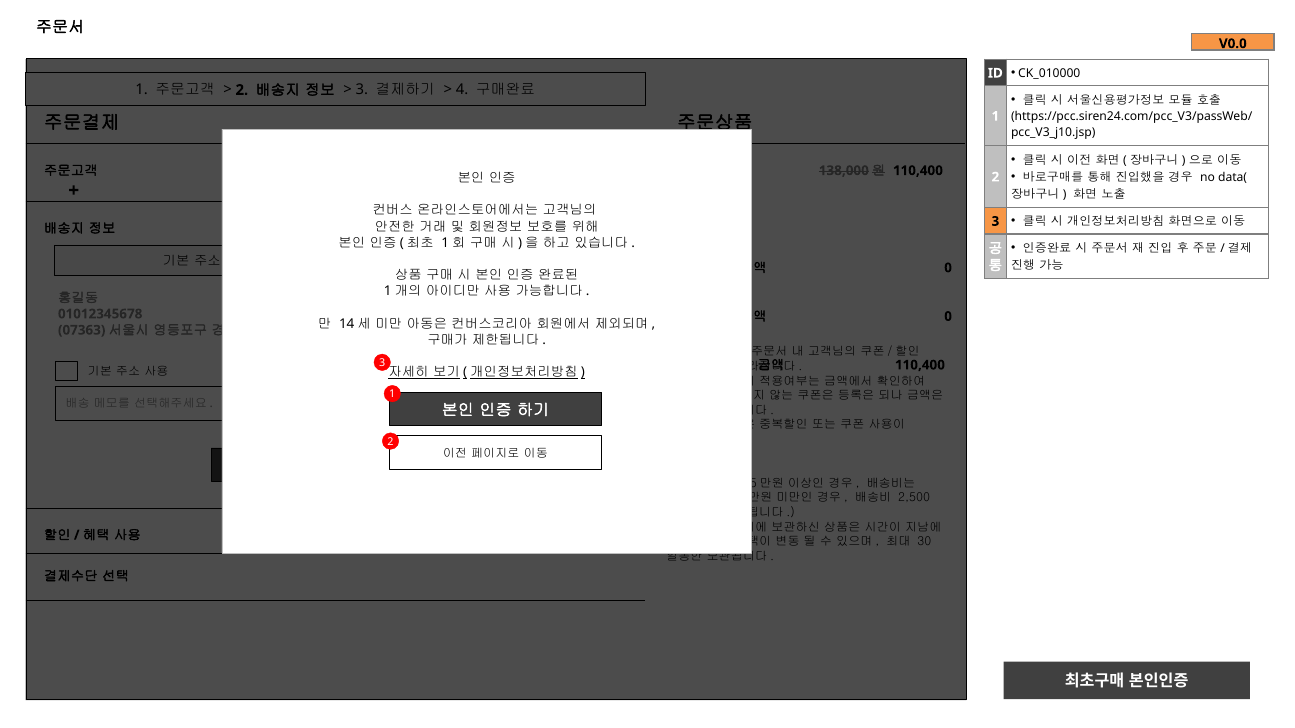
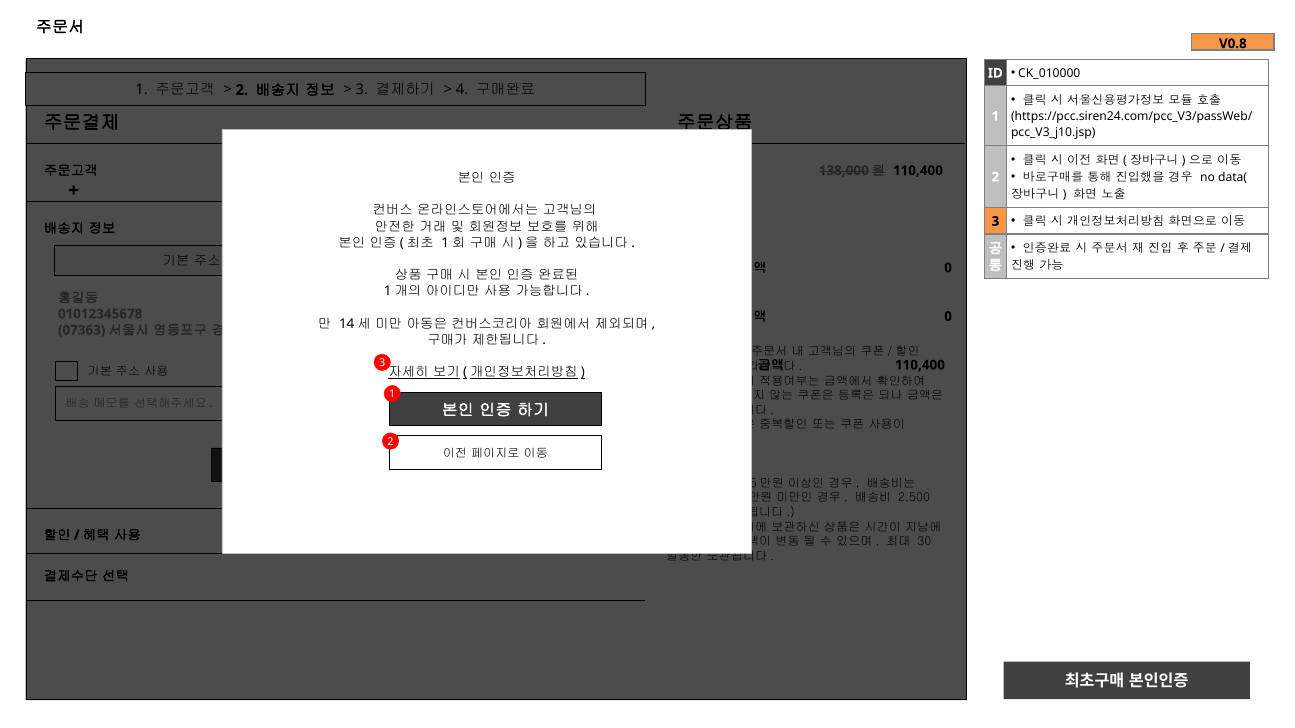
V0.0: V0.0 -> V0.8 (1233, 44)
